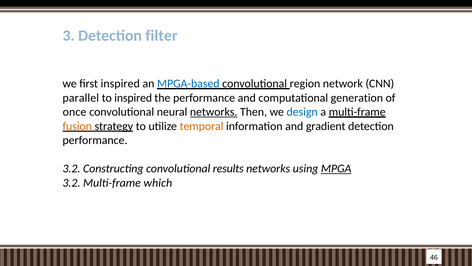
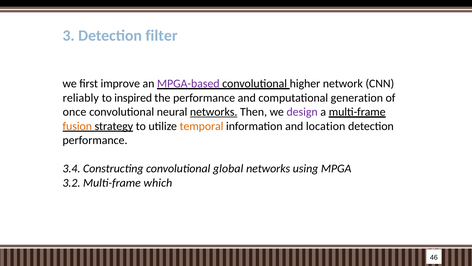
first inspired: inspired -> improve (120, 83)
MPGA-based colour: blue -> purple (188, 83)
region: region -> higher (305, 83)
parallel: parallel -> reliably (81, 98)
design colour: blue -> purple (302, 112)
gradient: gradient -> location (326, 126)
3.2: 3.2 -> 3.4 (71, 168)
results: results -> global (228, 168)
MPGA underline: present -> none (336, 168)
